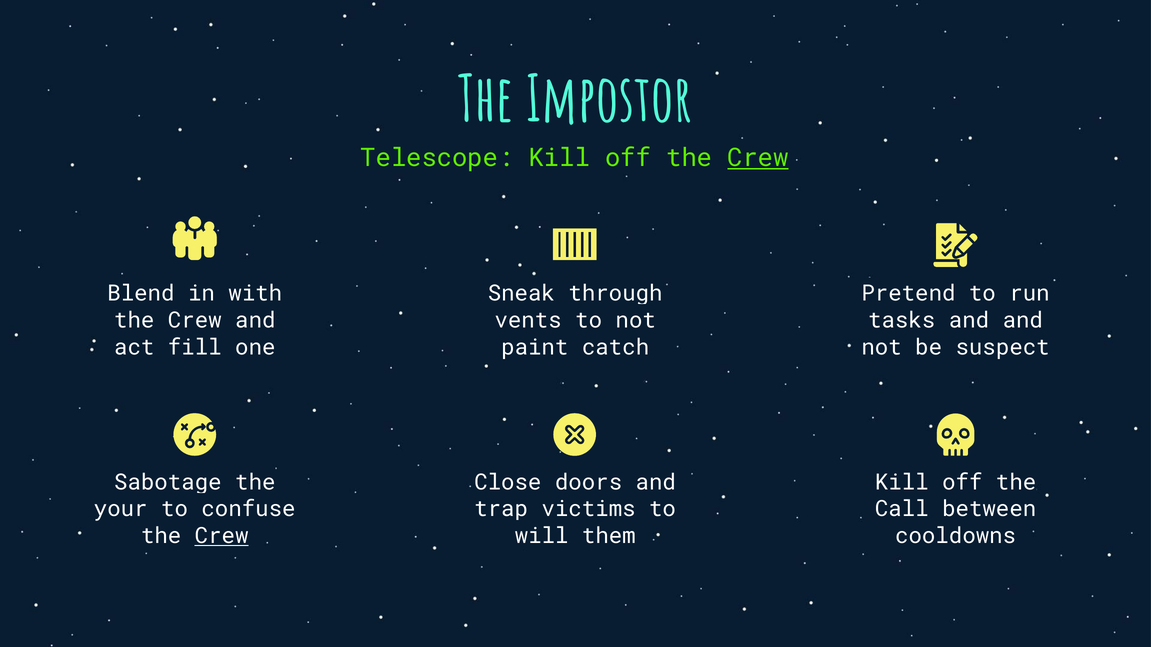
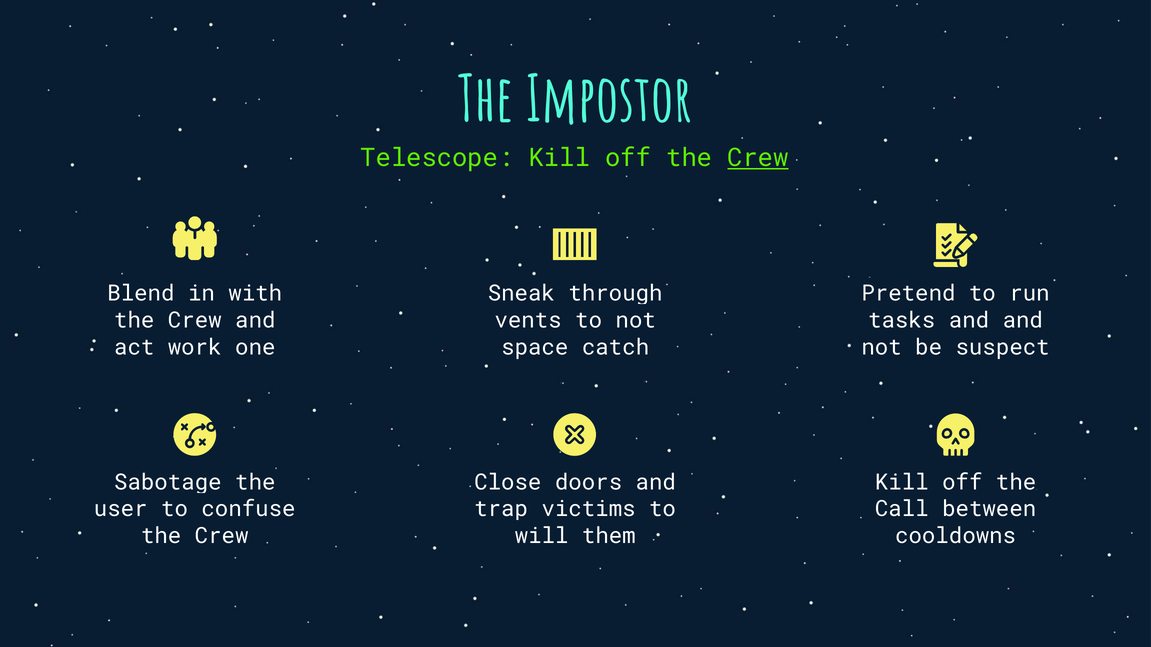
fill: fill -> work (195, 347)
paint: paint -> space (535, 347)
your: your -> user (121, 509)
Crew underline: present -> none (222, 536)
